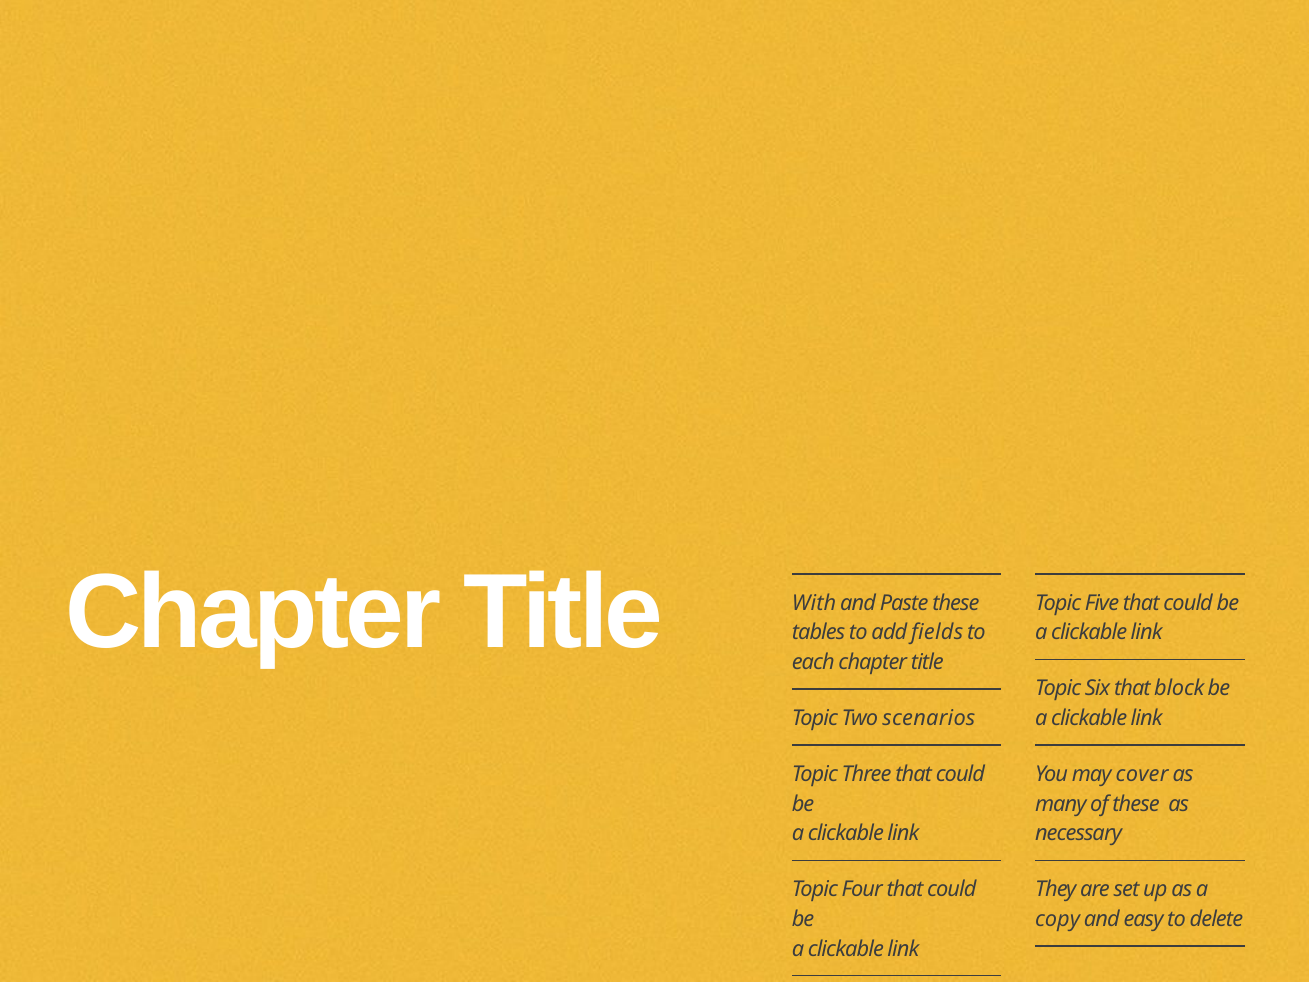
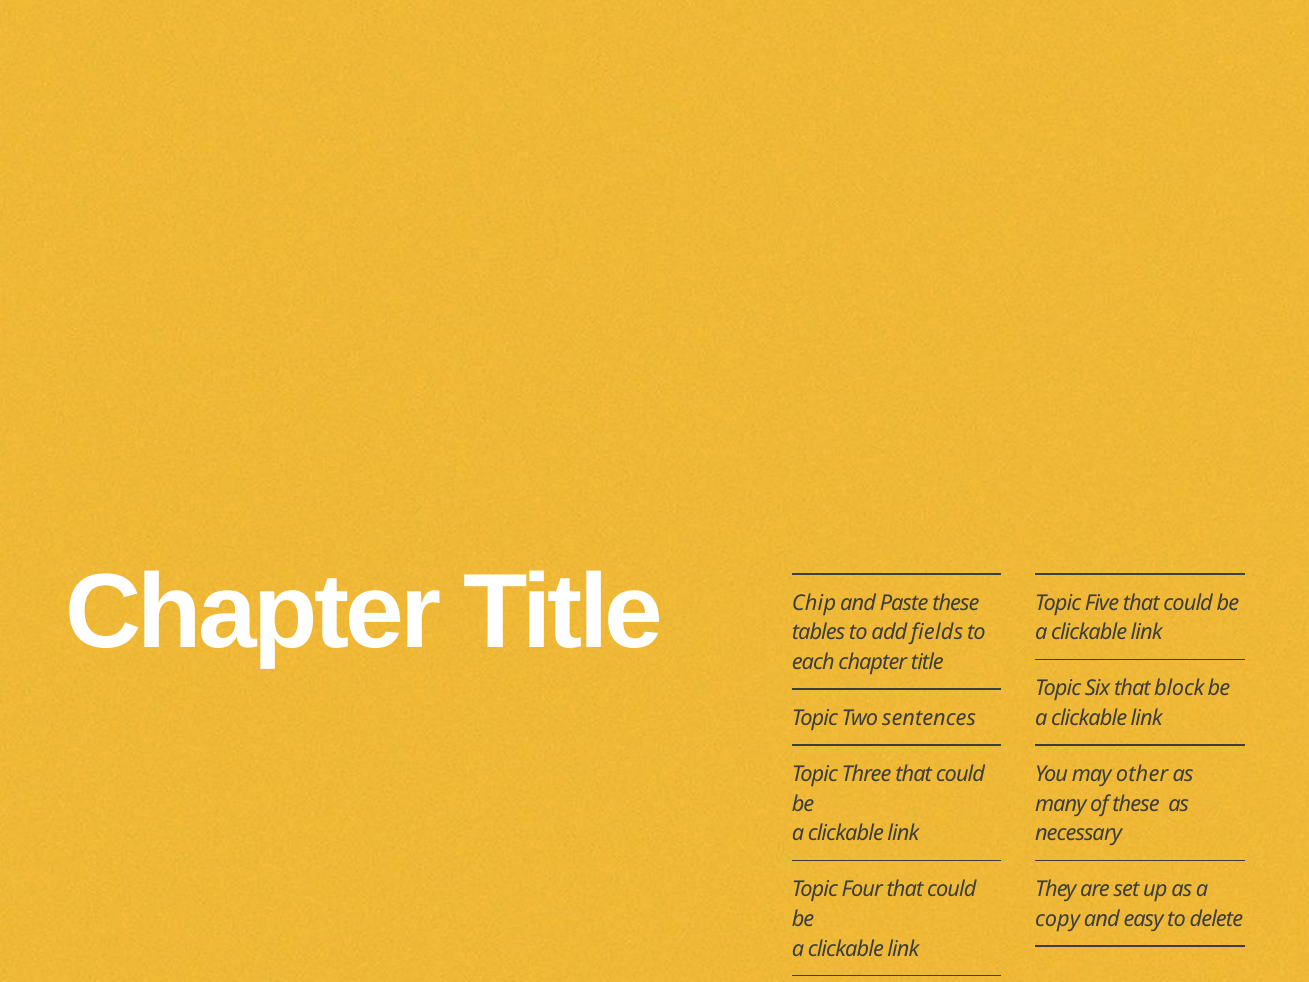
With: With -> Chip (814, 603)
scenarios: scenarios -> sentences (929, 718)
cover: cover -> other (1142, 774)
